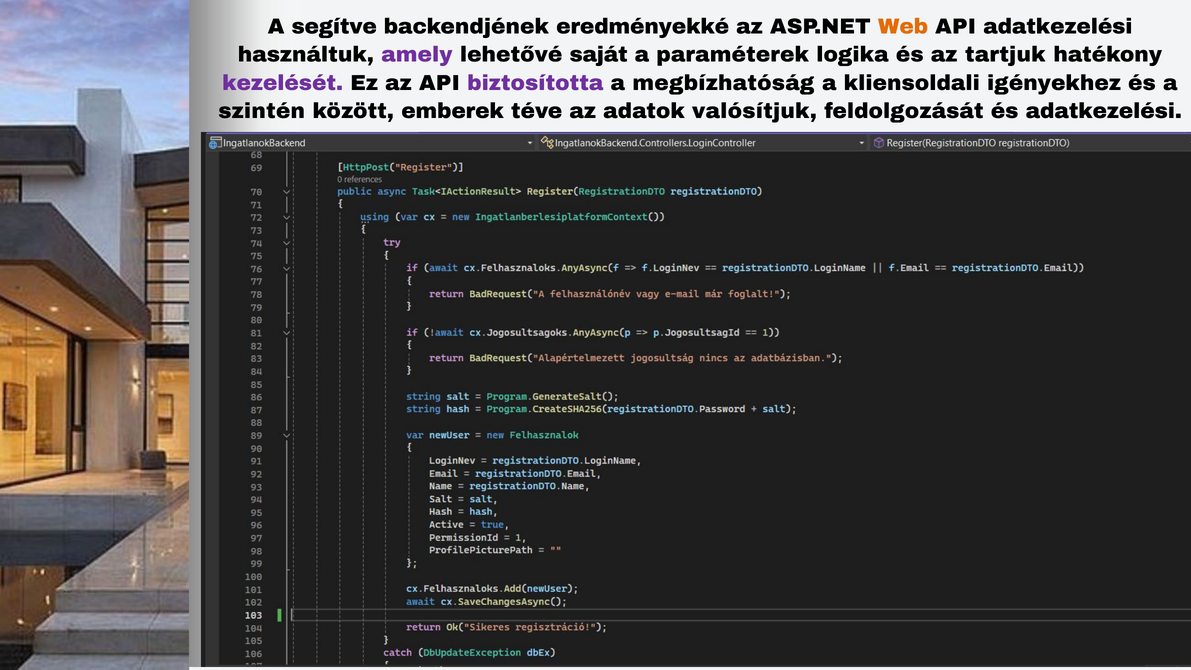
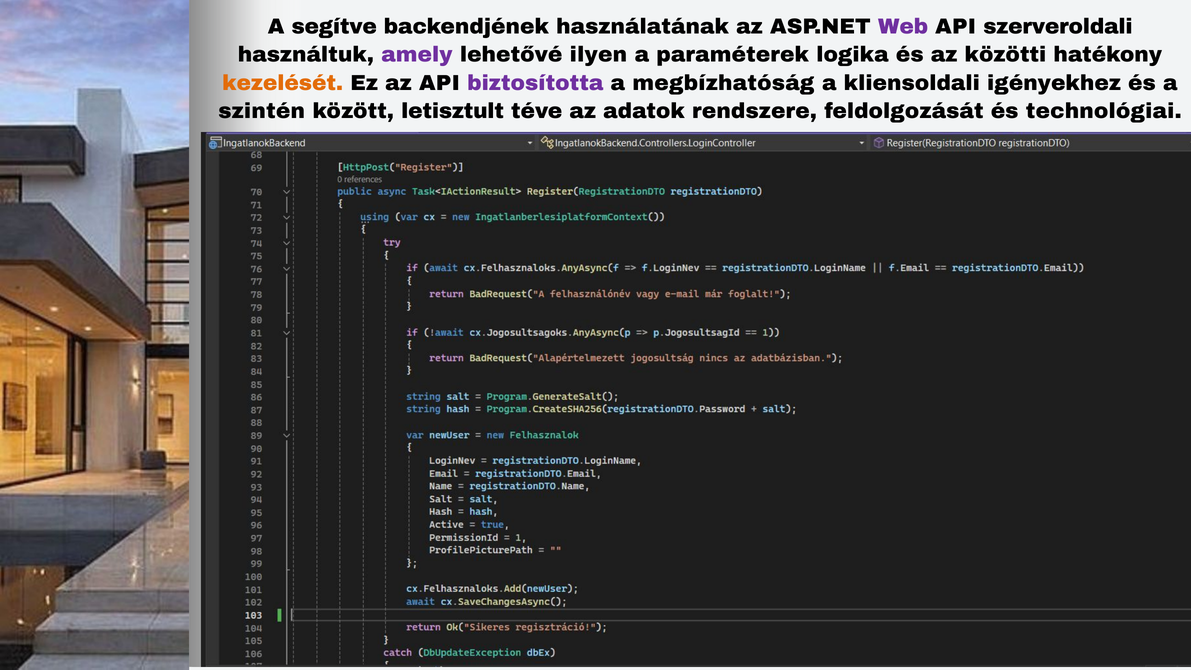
eredményekké: eredményekké -> használatának (643, 27)
Web colour: orange -> purple (903, 27)
API adatkezelési: adatkezelési -> szerveroldali (1058, 27)
saját: saját -> ilyen (598, 55)
tartjuk: tartjuk -> közötti (1005, 55)
kezelését colour: purple -> orange (283, 83)
emberek: emberek -> letisztult (453, 111)
valósítjuk: valósítjuk -> rendszere (755, 111)
és adatkezelési: adatkezelési -> technológiai (1104, 111)
